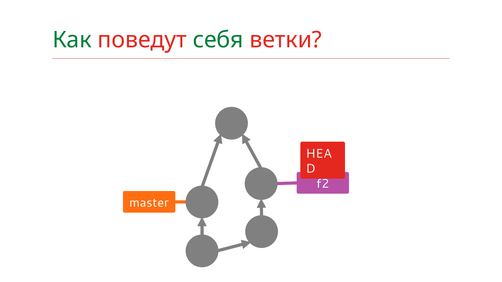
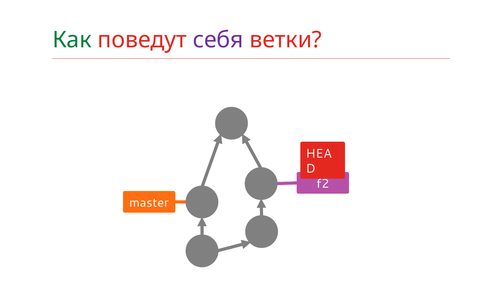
себя colour: green -> purple (218, 40)
